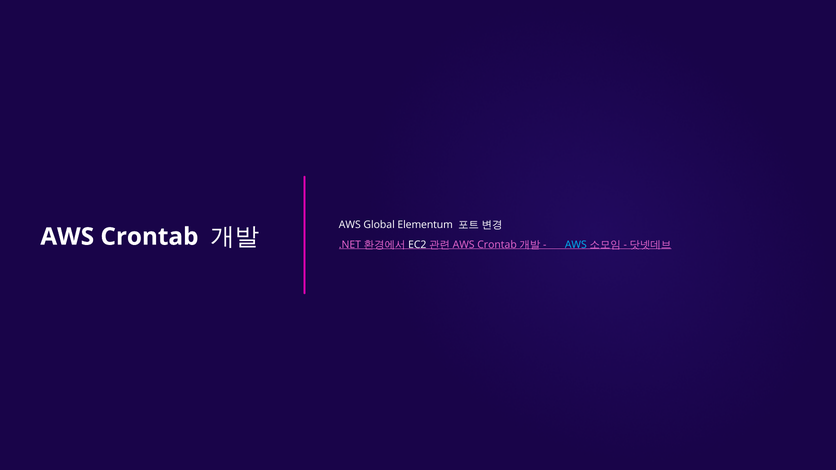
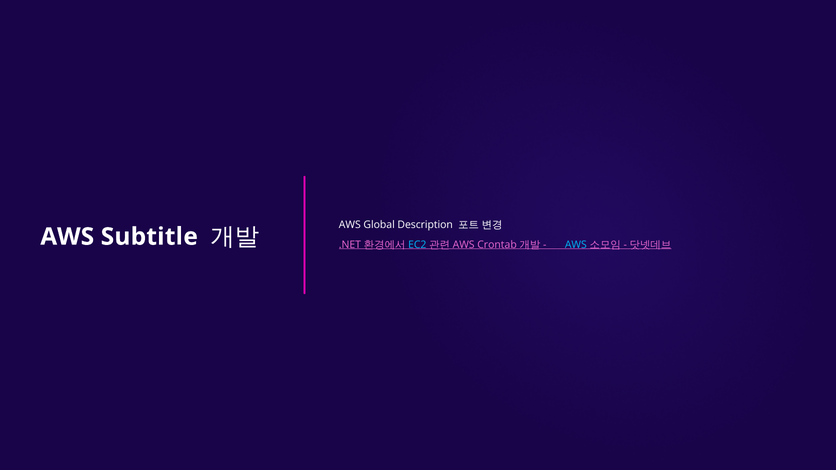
Elementum: Elementum -> Description (425, 225)
Crontab: Crontab -> Subtitle (149, 237)
EC2 colour: white -> light blue (417, 245)
